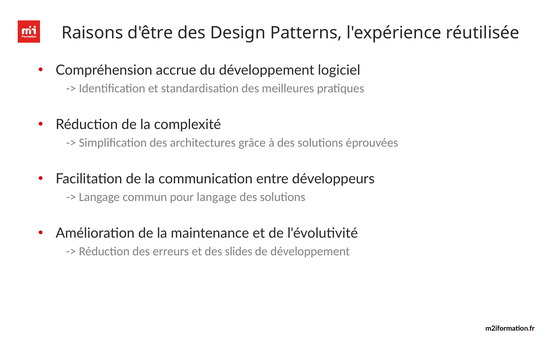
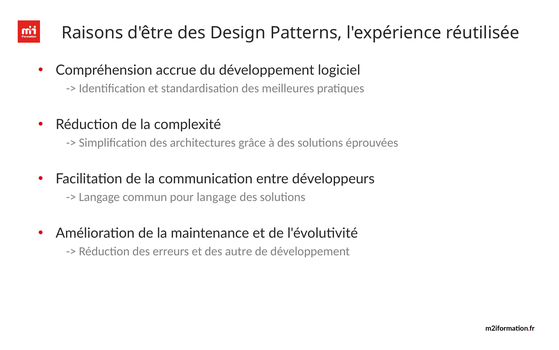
slides: slides -> autre (239, 251)
